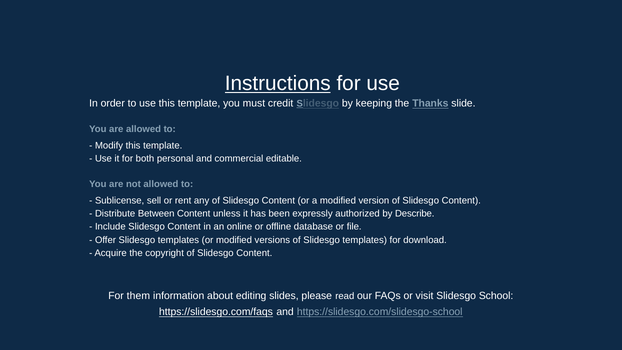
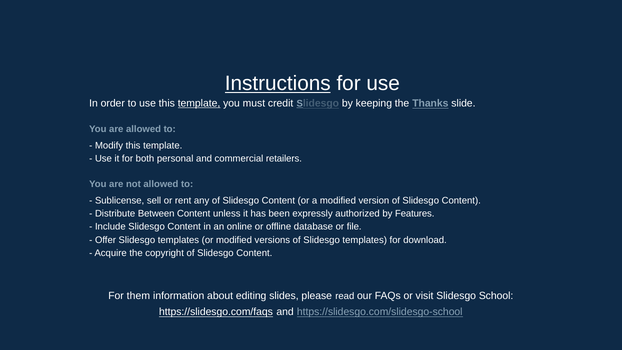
template underline: none -> present (199, 103)
editable: editable -> retailers (284, 159)
Describe: Describe -> Features (415, 214)
